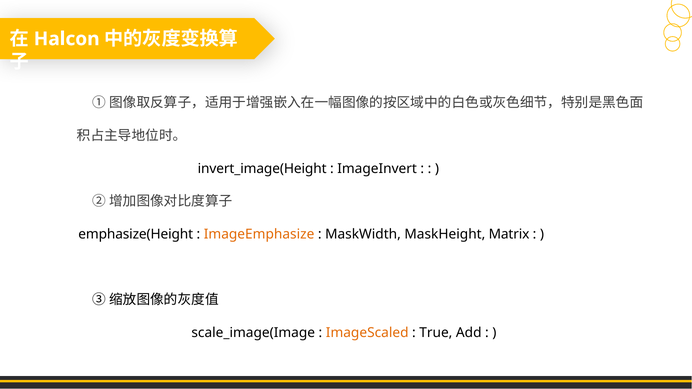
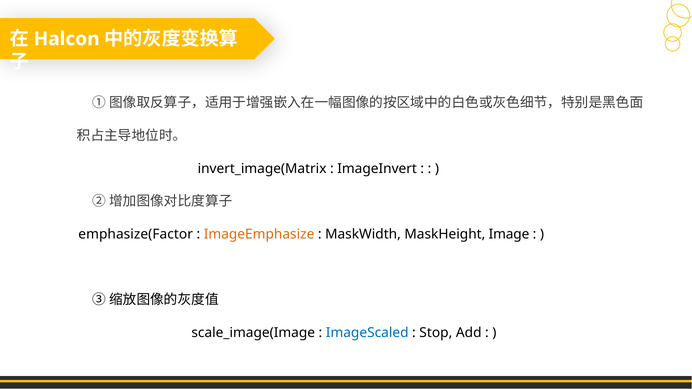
invert_image(Height: invert_image(Height -> invert_image(Matrix (262, 169)
emphasize(Height: emphasize(Height -> emphasize(Factor (136, 234)
Matrix: Matrix -> Image (509, 234)
ImageScaled colour: orange -> blue (367, 333)
True: True -> Stop (436, 333)
